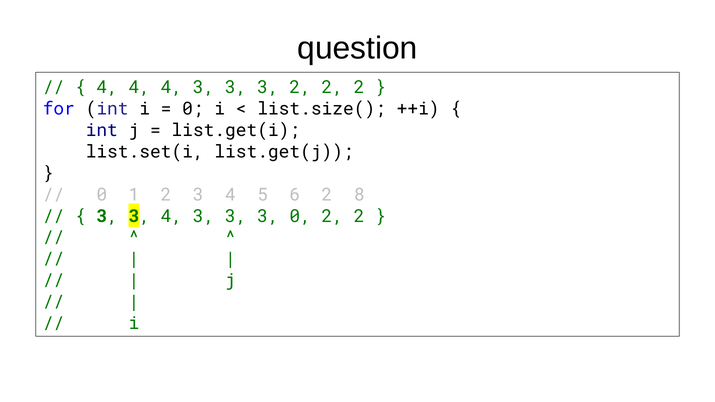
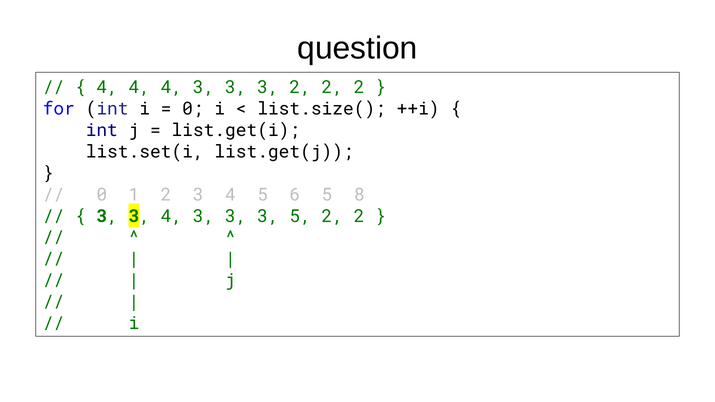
6 2: 2 -> 5 (327, 195)
3 0: 0 -> 5 (300, 216)
